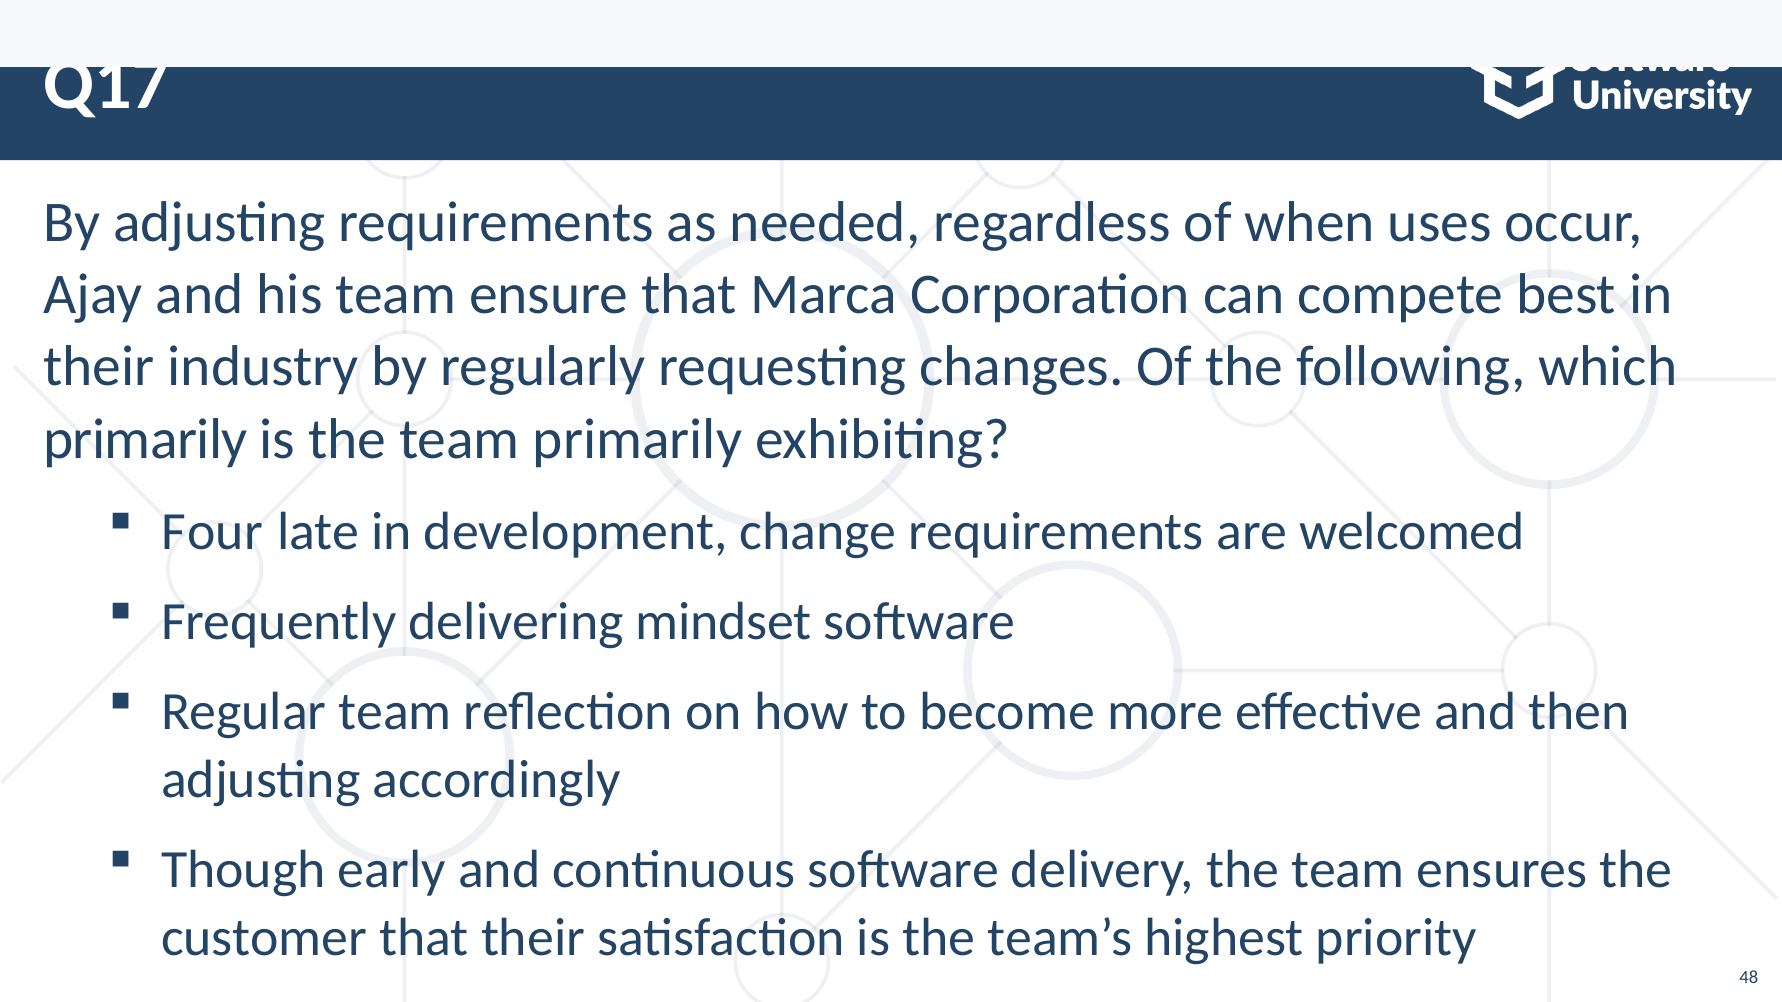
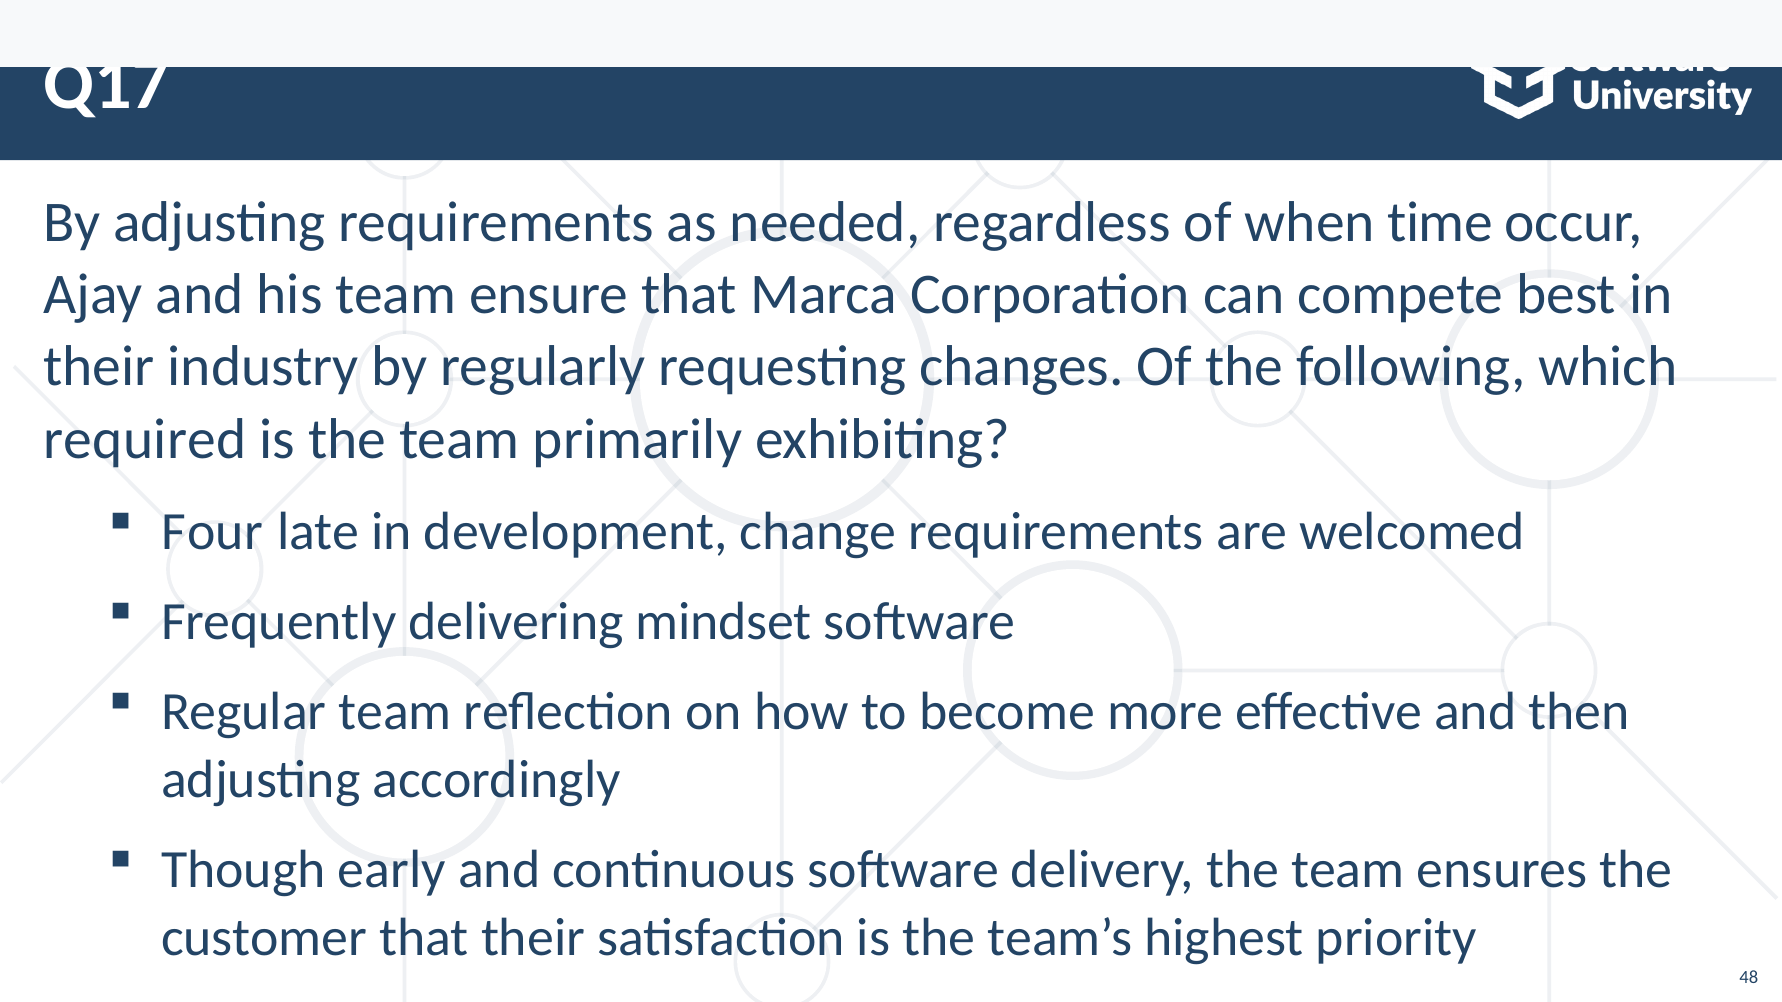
uses: uses -> time (1440, 222)
primarily: primarily -> required (145, 440)
